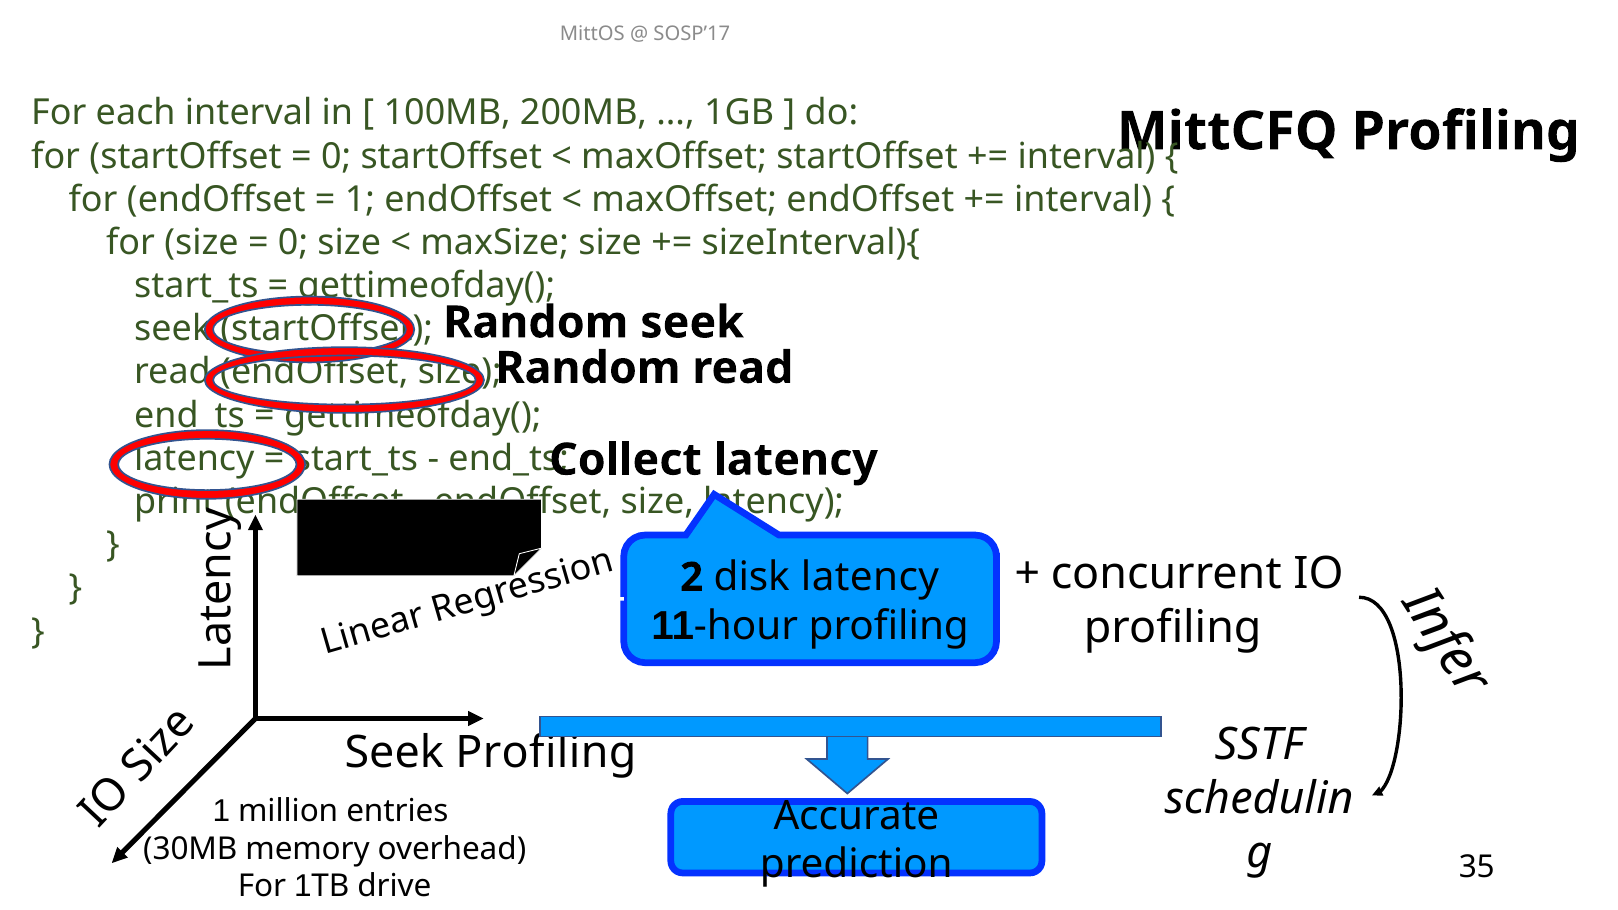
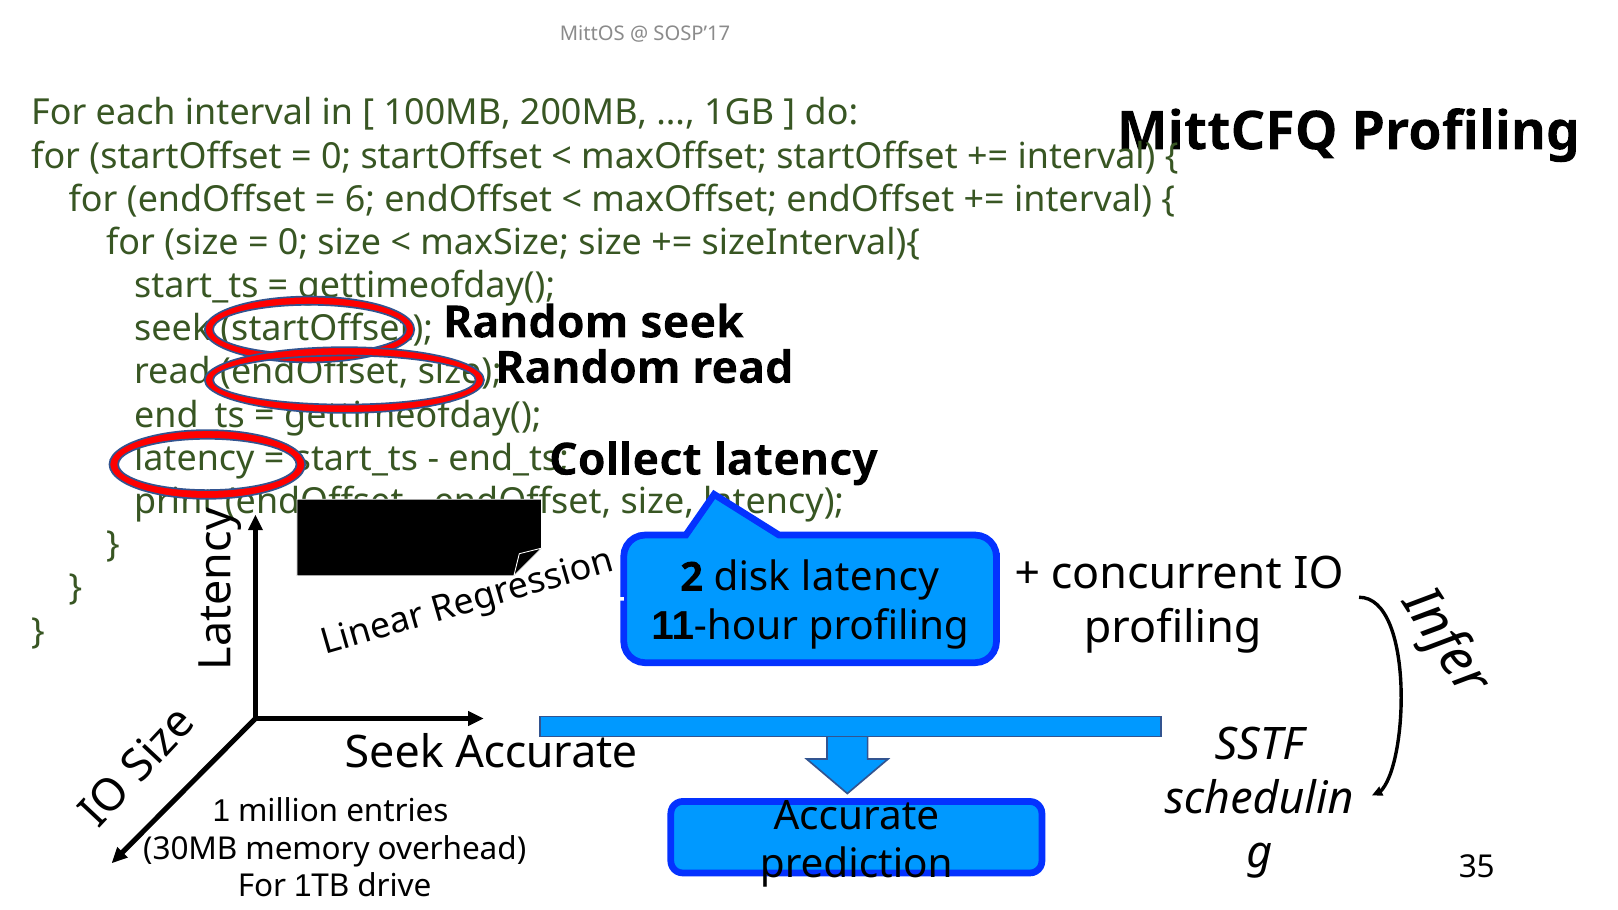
1: 1 -> 6 (360, 199)
Seek Profiling: Profiling -> Accurate (546, 753)
